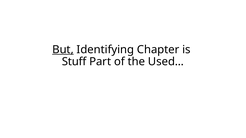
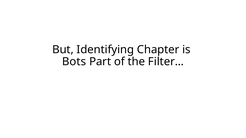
But underline: present -> none (63, 50)
Stuff: Stuff -> Bots (74, 62)
Used…: Used… -> Filter… (166, 62)
